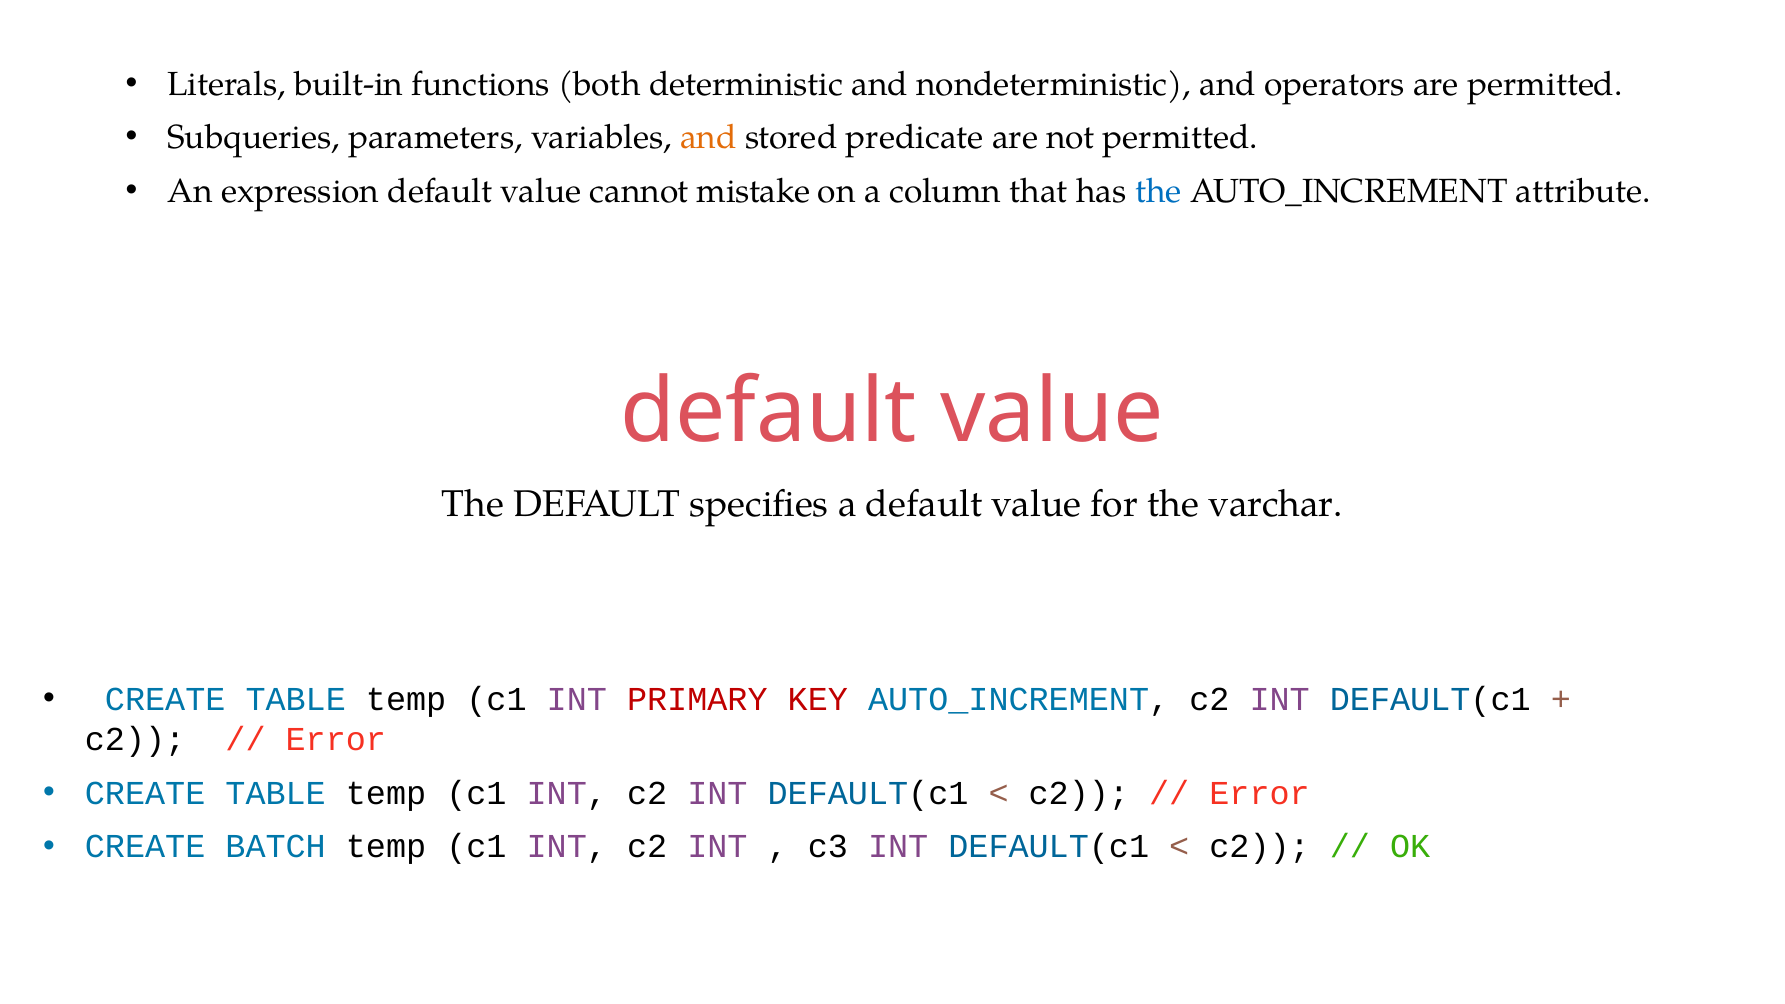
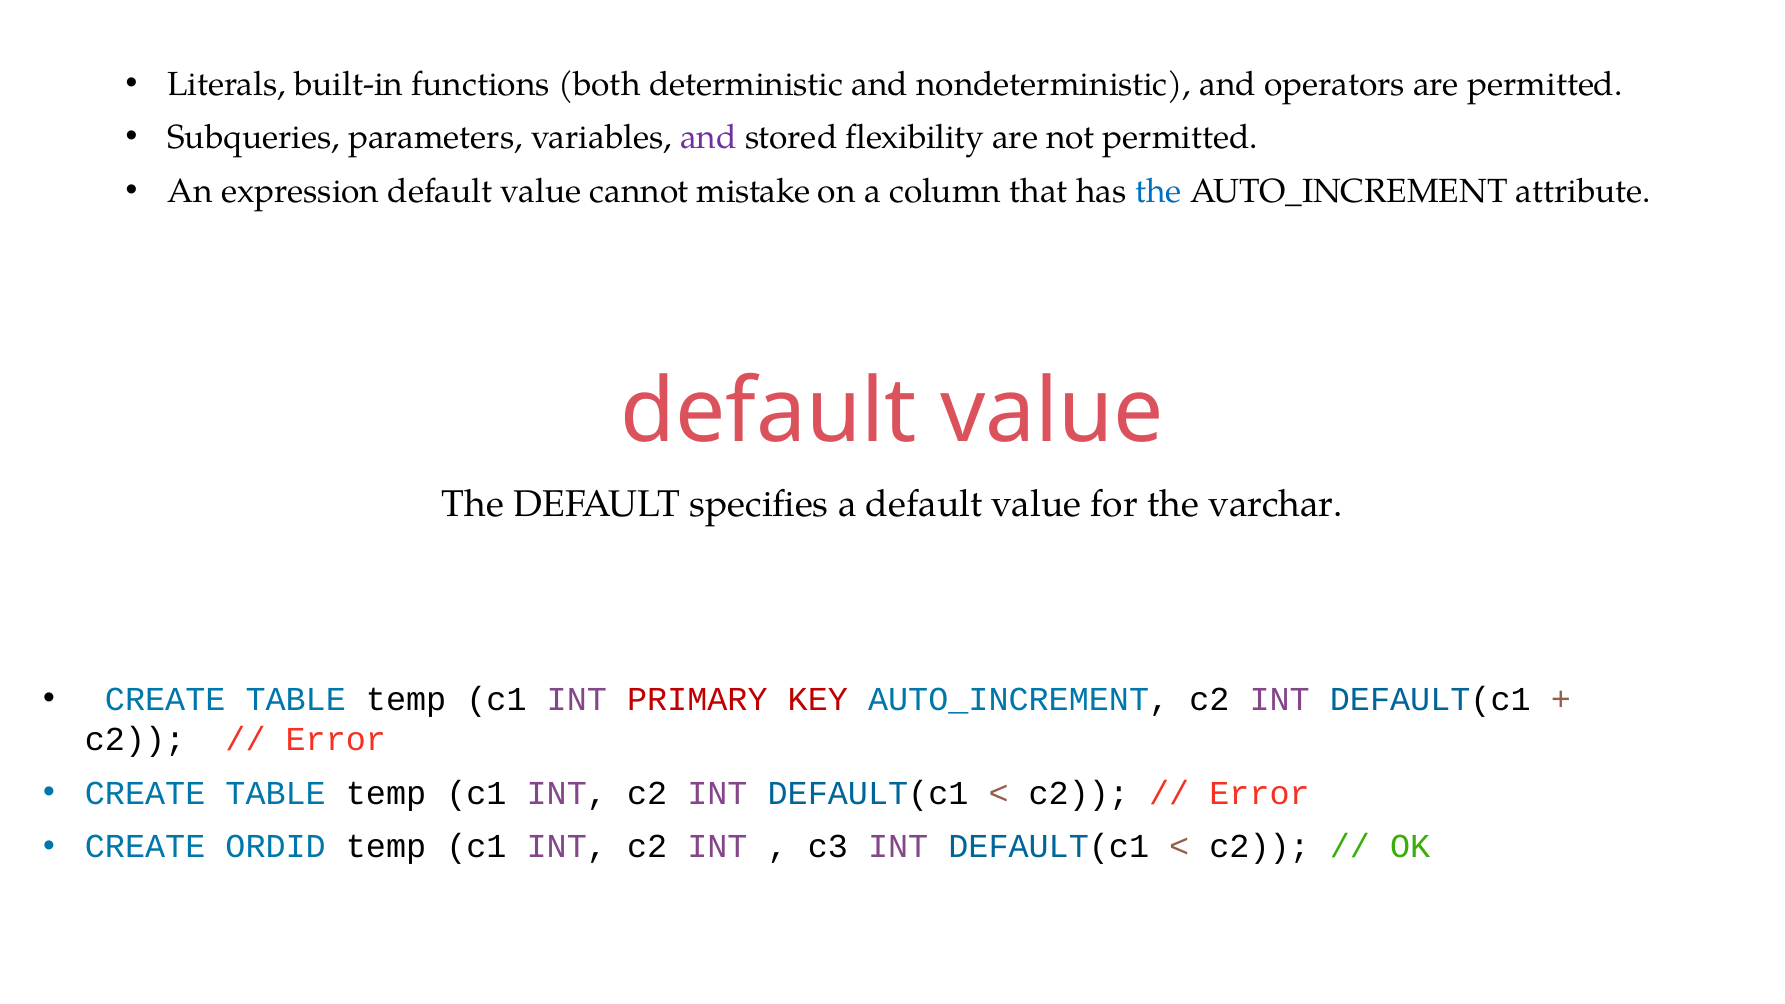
and colour: orange -> purple (709, 138)
predicate: predicate -> flexibility (915, 138)
BATCH: BATCH -> ORDID (276, 847)
